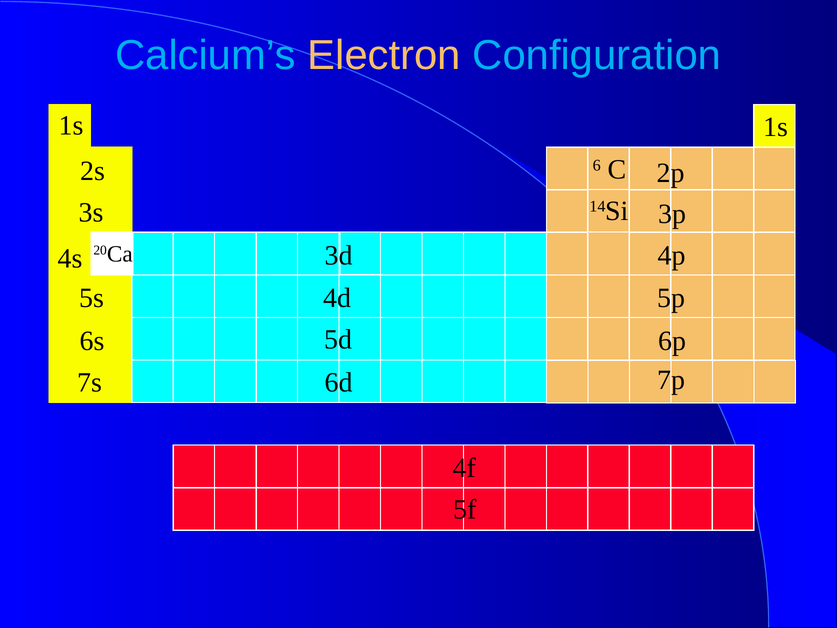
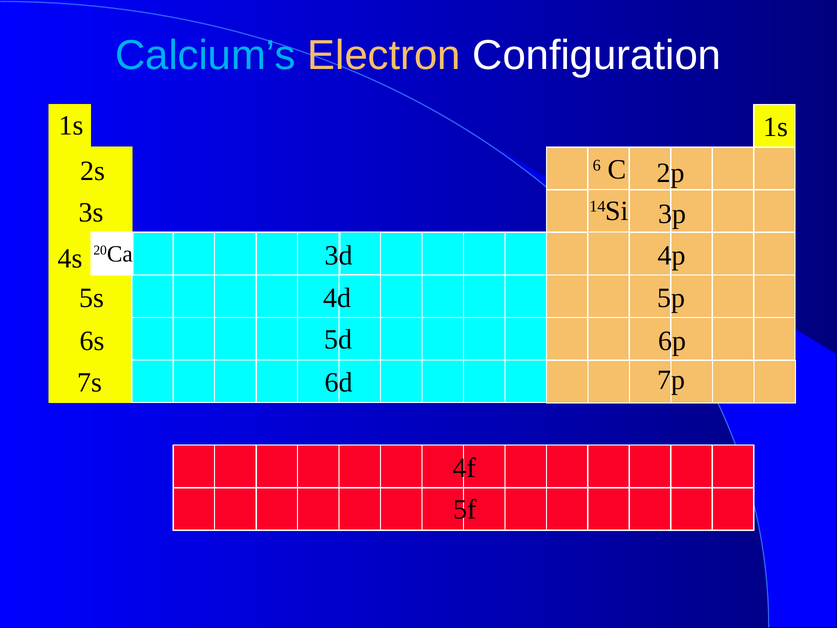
Configuration colour: light blue -> white (597, 55)
